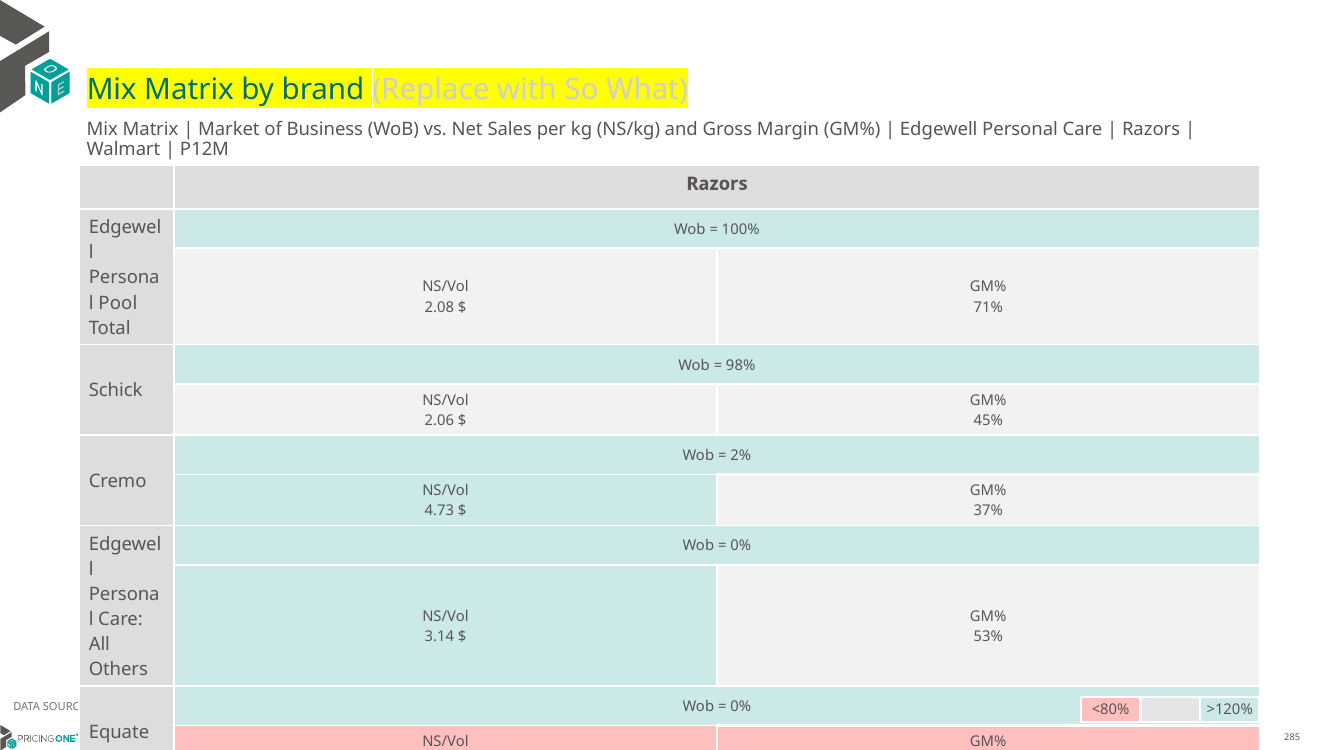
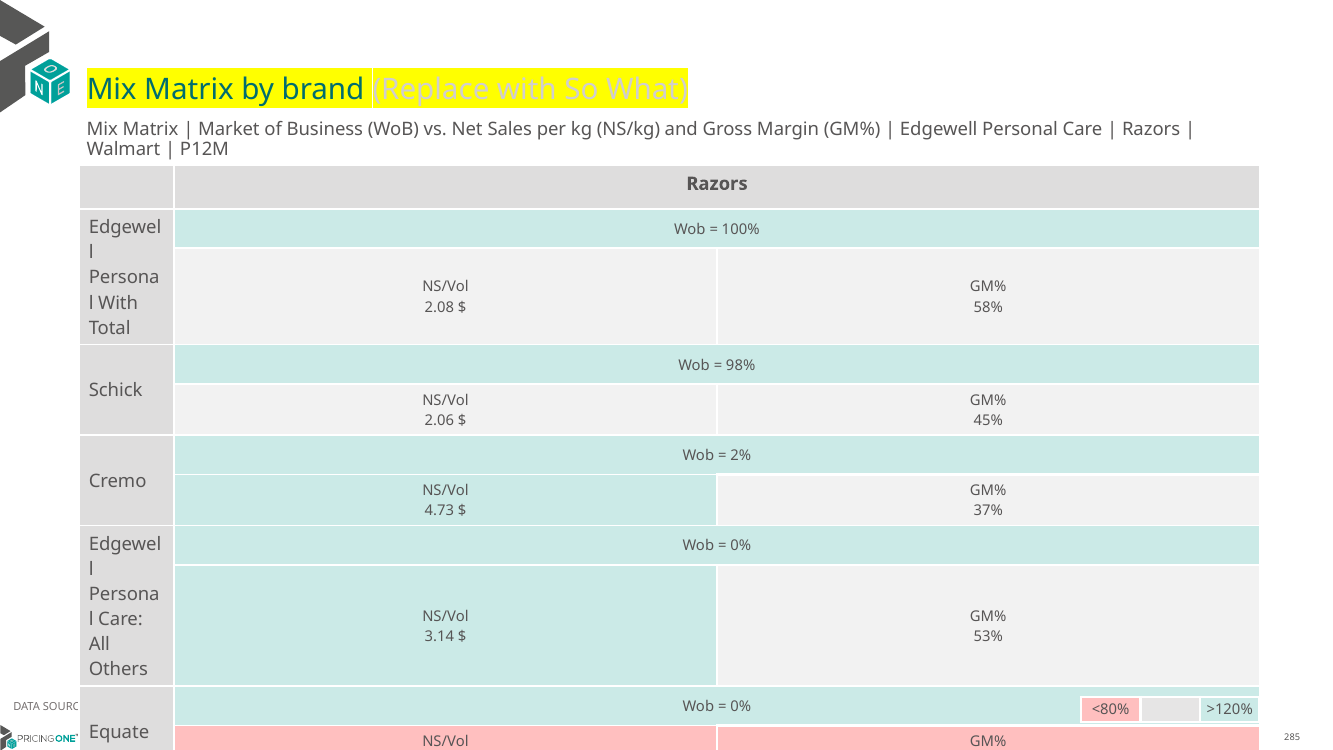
Pool: Pool -> With (118, 303)
71%: 71% -> 58% (988, 307)
